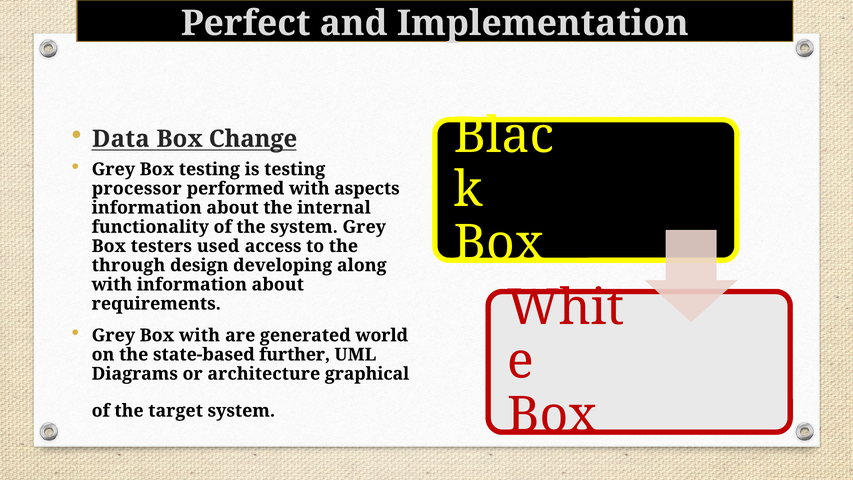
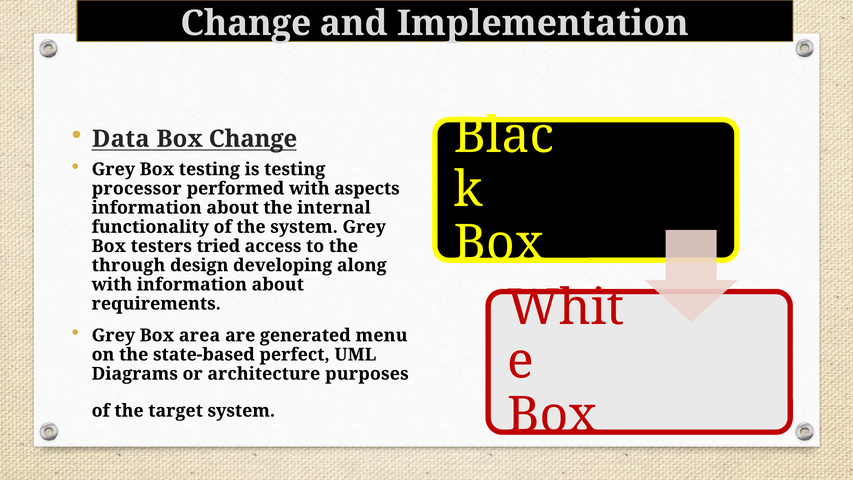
Perfect: Perfect -> Change (246, 23)
used: used -> tried (218, 246)
Box with: with -> area (200, 335)
world: world -> menu (382, 335)
further: further -> perfect (295, 354)
graphical: graphical -> purposes (367, 374)
